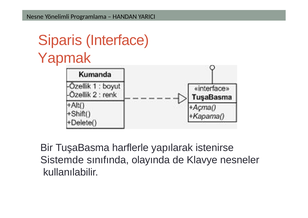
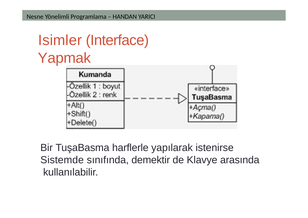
Siparis: Siparis -> Isimler (60, 40)
olayında: olayında -> demektir (151, 160)
nesneler: nesneler -> arasında (240, 160)
